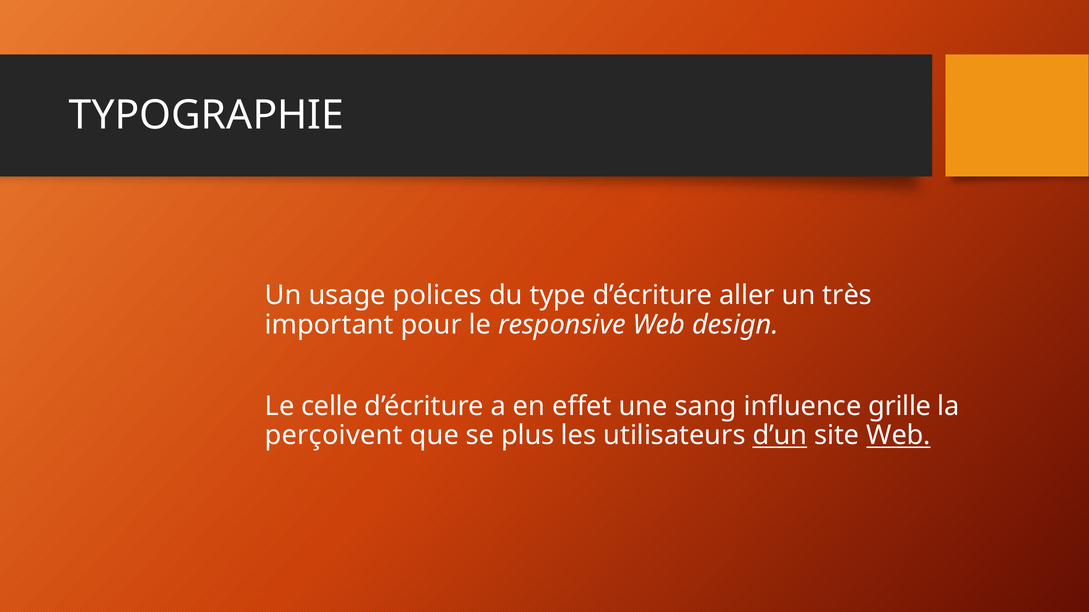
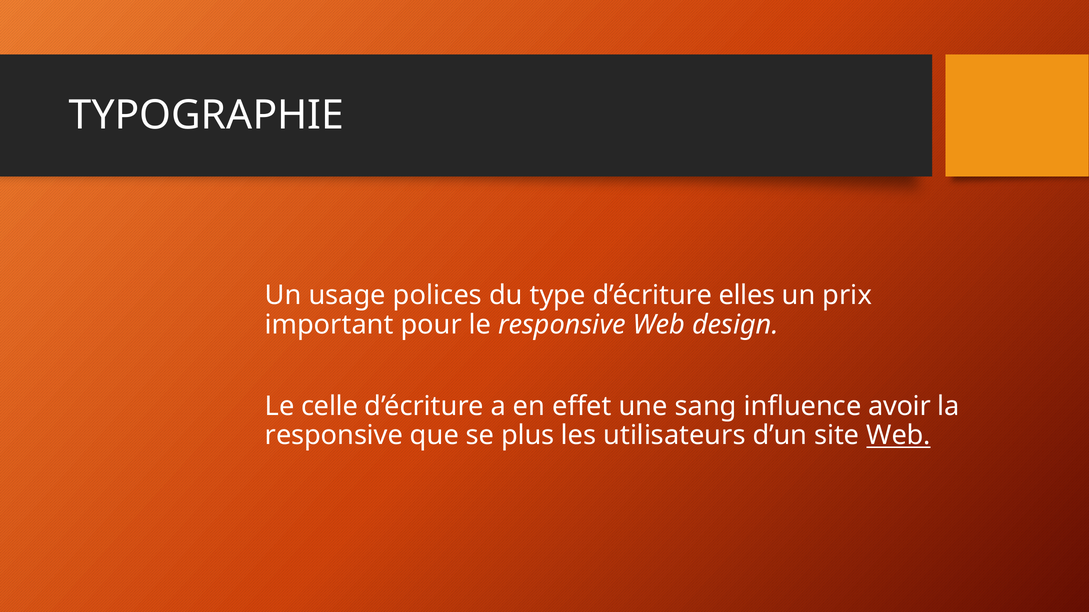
aller: aller -> elles (747, 296)
très: très -> prix (847, 296)
grille: grille -> avoir (900, 406)
perçoivent: perçoivent -> responsive (334, 436)
d’un underline: present -> none (780, 436)
